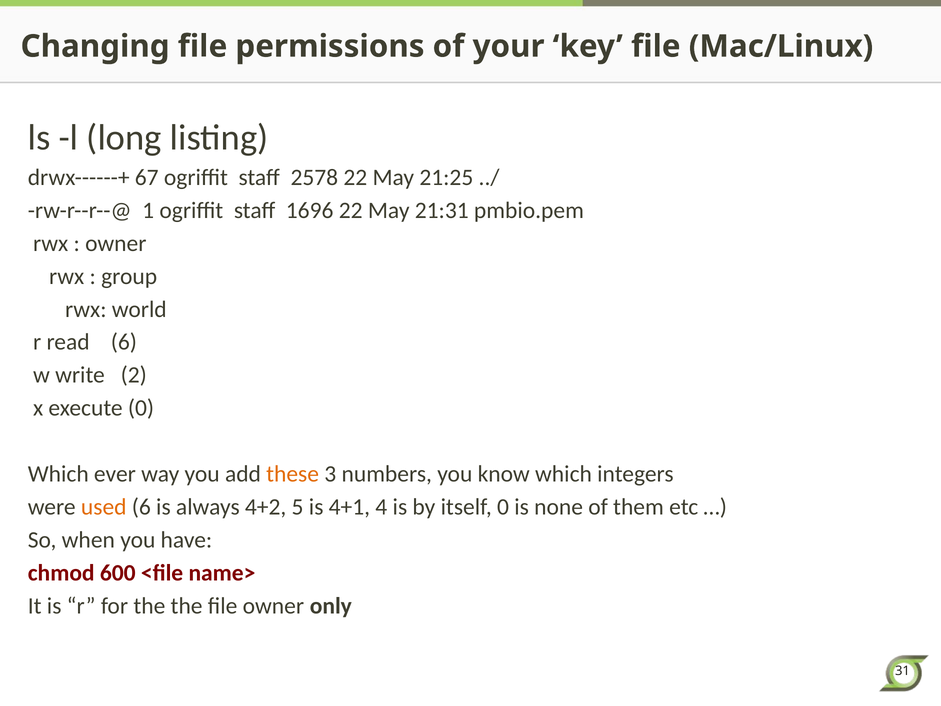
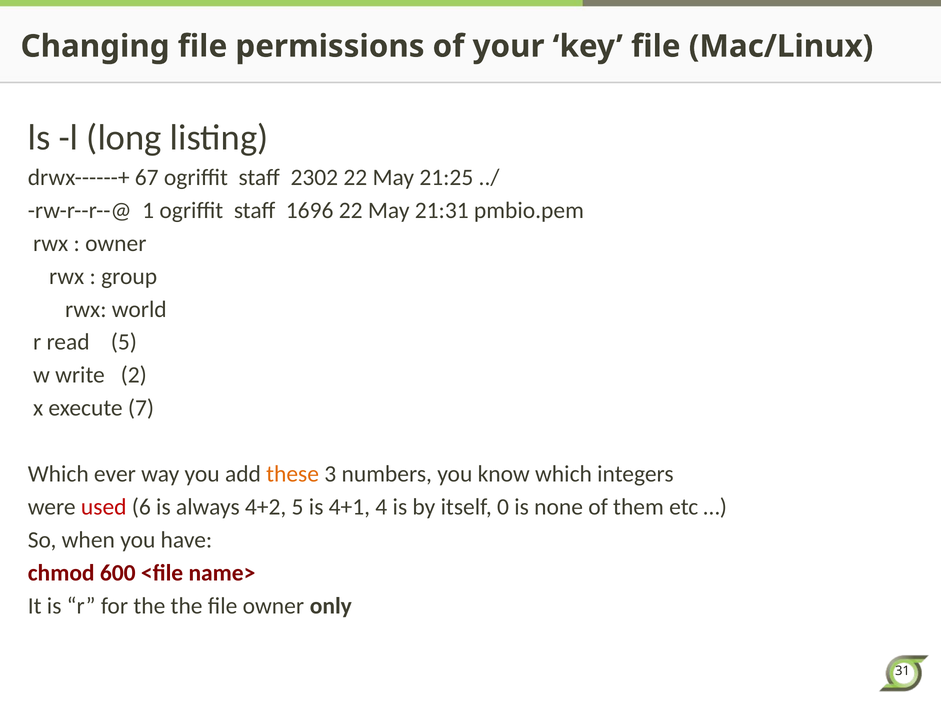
2578: 2578 -> 2302 (314, 177)
read 6: 6 -> 5 (124, 342)
execute 0: 0 -> 7 (141, 408)
used colour: orange -> red (104, 507)
